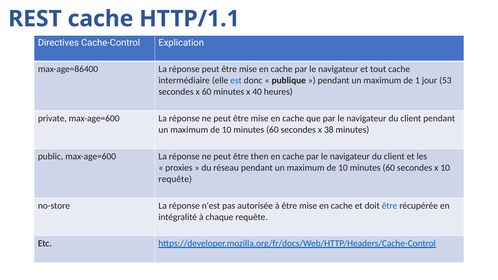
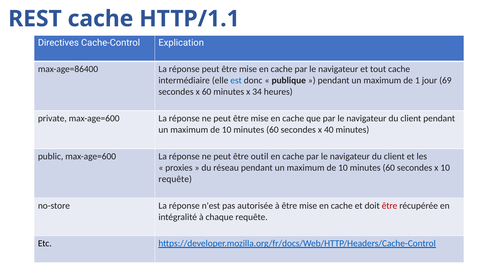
53: 53 -> 69 (445, 80)
40: 40 -> 34 (257, 92)
38: 38 -> 40 (329, 130)
then: then -> outil (260, 156)
être colour: blue -> red (390, 206)
